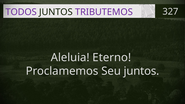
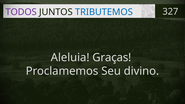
TRIBUTEMOS colour: purple -> blue (104, 12)
Eterno: Eterno -> Graças (112, 57)
Seu juntos: juntos -> divino (141, 71)
